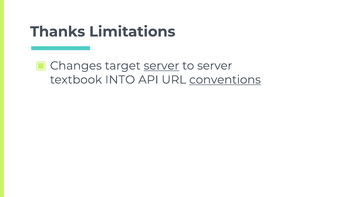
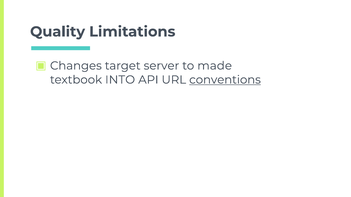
Thanks: Thanks -> Quality (58, 32)
server underline: present -> none (161, 66)
to server: server -> made (215, 66)
